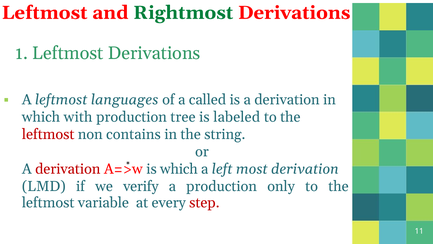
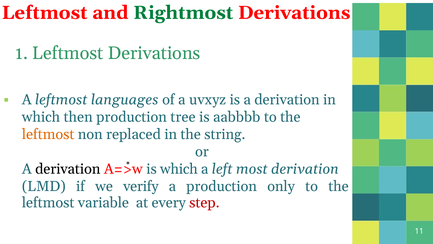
called: called -> uvxyz (207, 99)
with: with -> then (78, 117)
labeled: labeled -> aabbbb (237, 117)
leftmost colour: red -> orange (48, 134)
contains: contains -> replaced (133, 134)
derivation colour: red -> black (68, 169)
